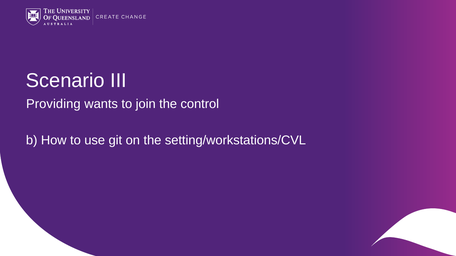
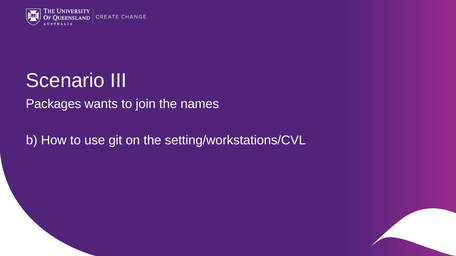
Providing: Providing -> Packages (54, 104)
control: control -> names (200, 104)
